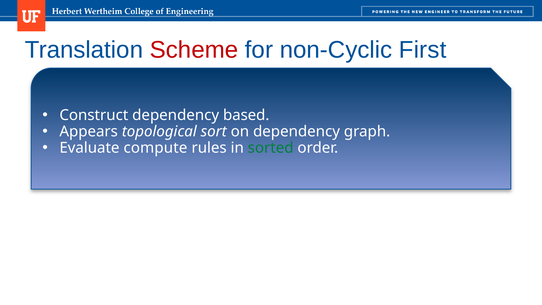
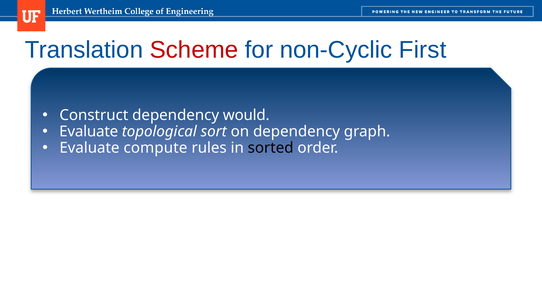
based: based -> would (246, 115)
Appears: Appears -> Evaluate (89, 131)
sorted colour: green -> black (271, 148)
